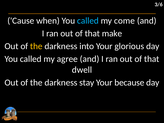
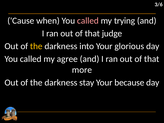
called colour: light blue -> pink (88, 21)
come: come -> trying (125, 21)
make: make -> judge (112, 33)
dwell: dwell -> more (82, 70)
